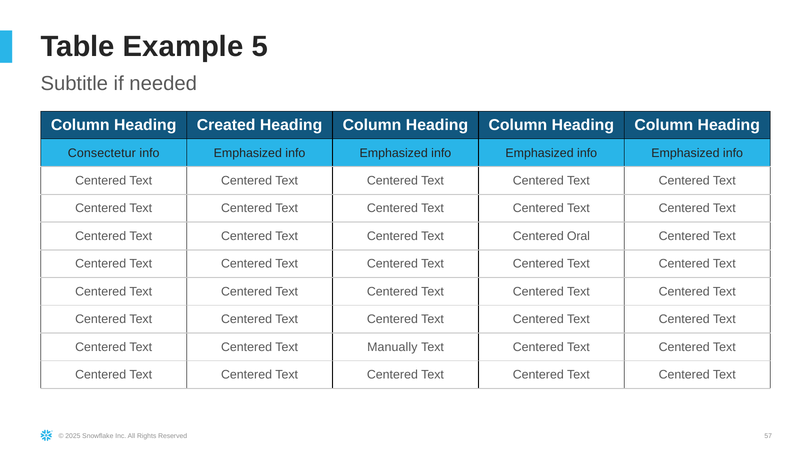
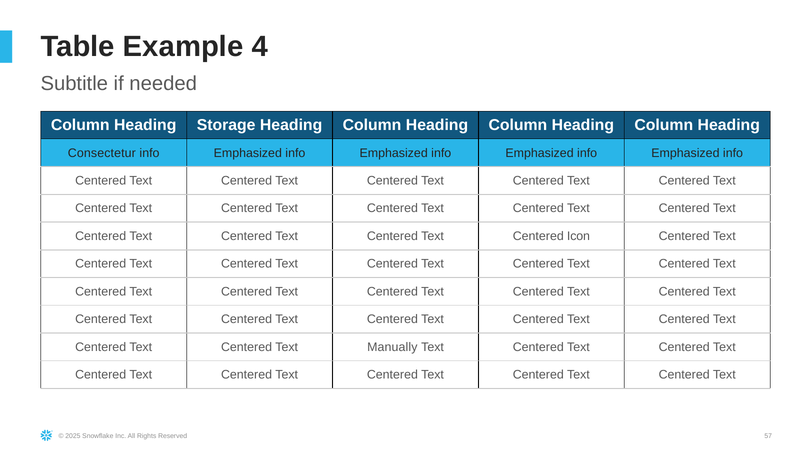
5: 5 -> 4 (260, 47)
Created: Created -> Storage (226, 125)
Oral: Oral -> Icon (578, 236)
